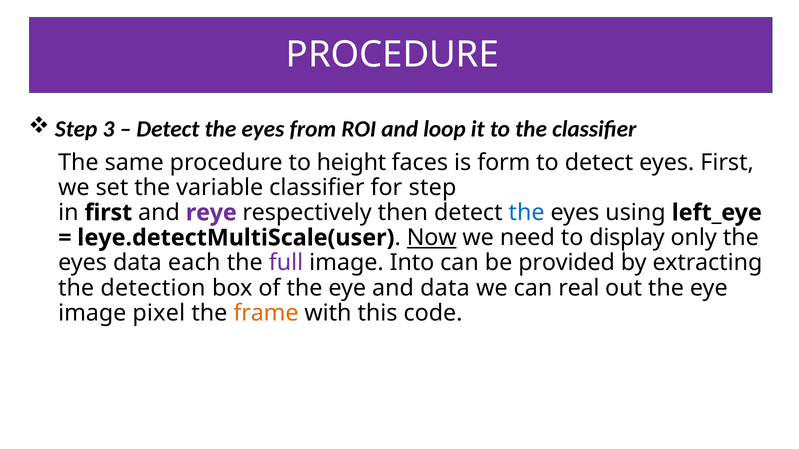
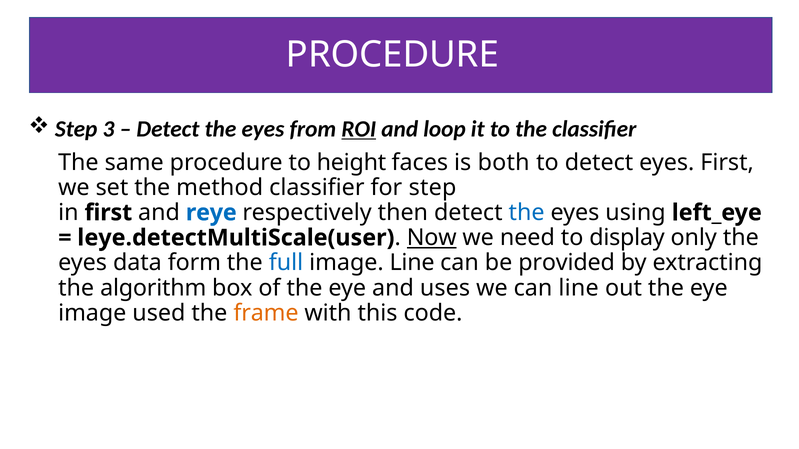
ROI underline: none -> present (359, 129)
form: form -> both (504, 163)
variable: variable -> method (220, 188)
reye colour: purple -> blue (211, 213)
each: each -> form (194, 263)
full colour: purple -> blue (286, 263)
image Into: Into -> Line (412, 263)
detection: detection -> algorithm (153, 288)
and data: data -> uses (445, 288)
can real: real -> line (579, 288)
pixel: pixel -> used (159, 313)
